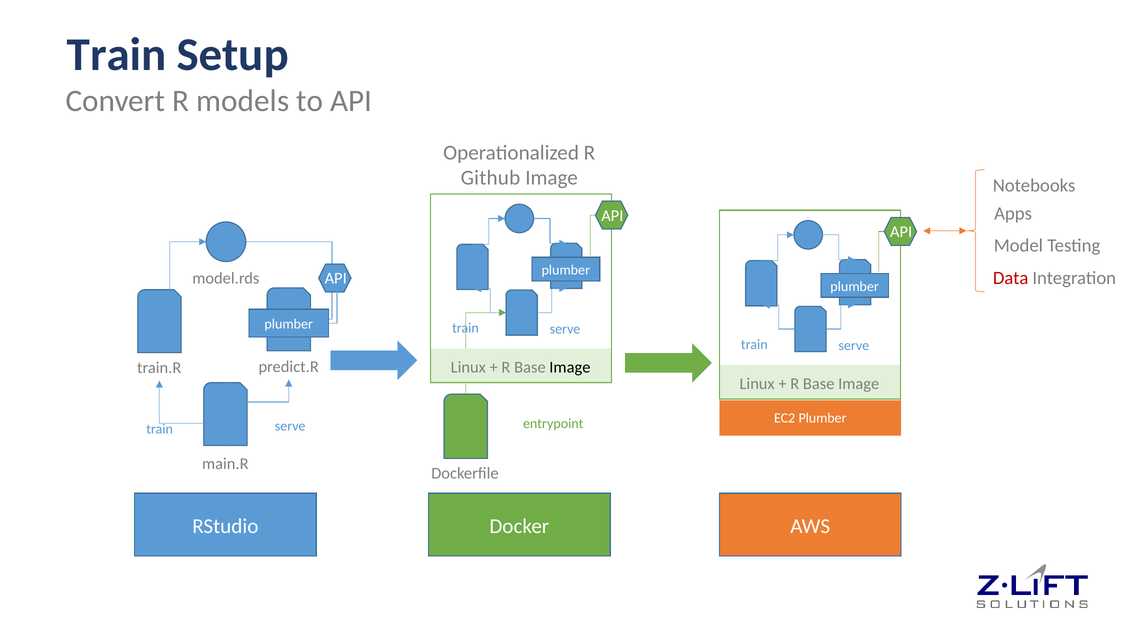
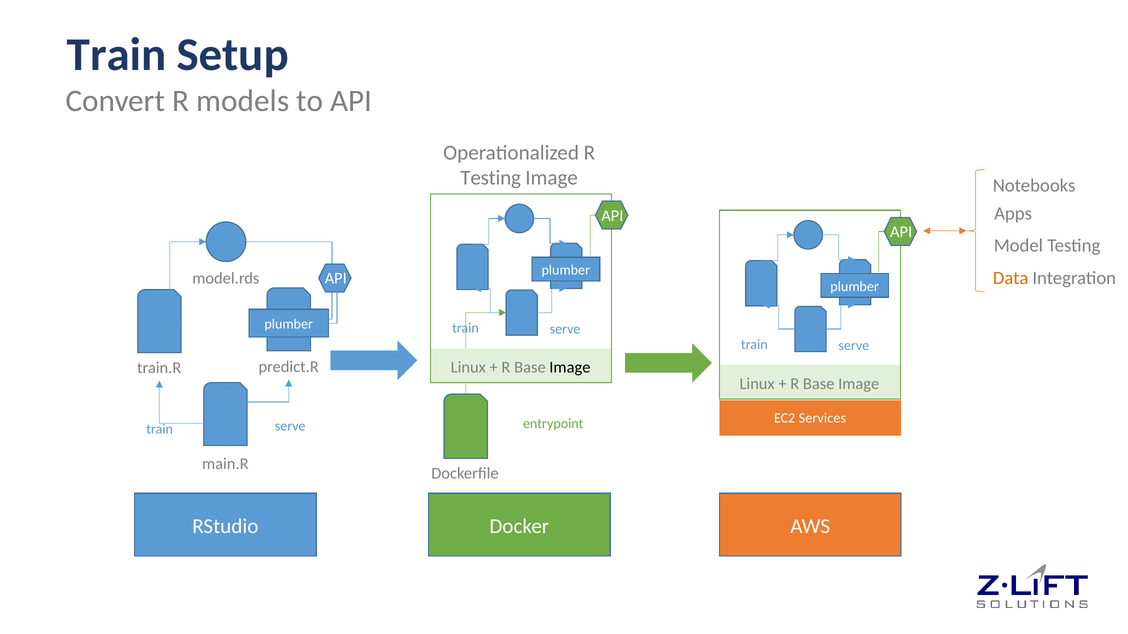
Github: Github -> Testing (491, 178)
Data colour: red -> orange (1011, 278)
EC2 Plumber: Plumber -> Services (822, 418)
